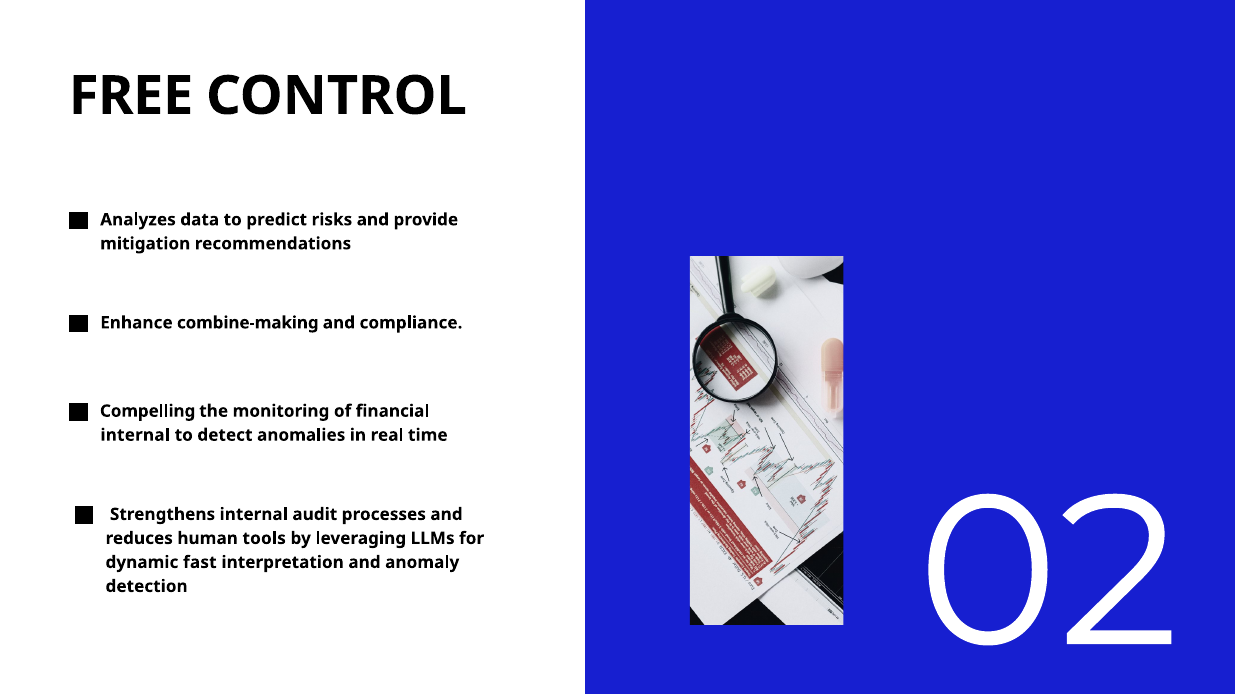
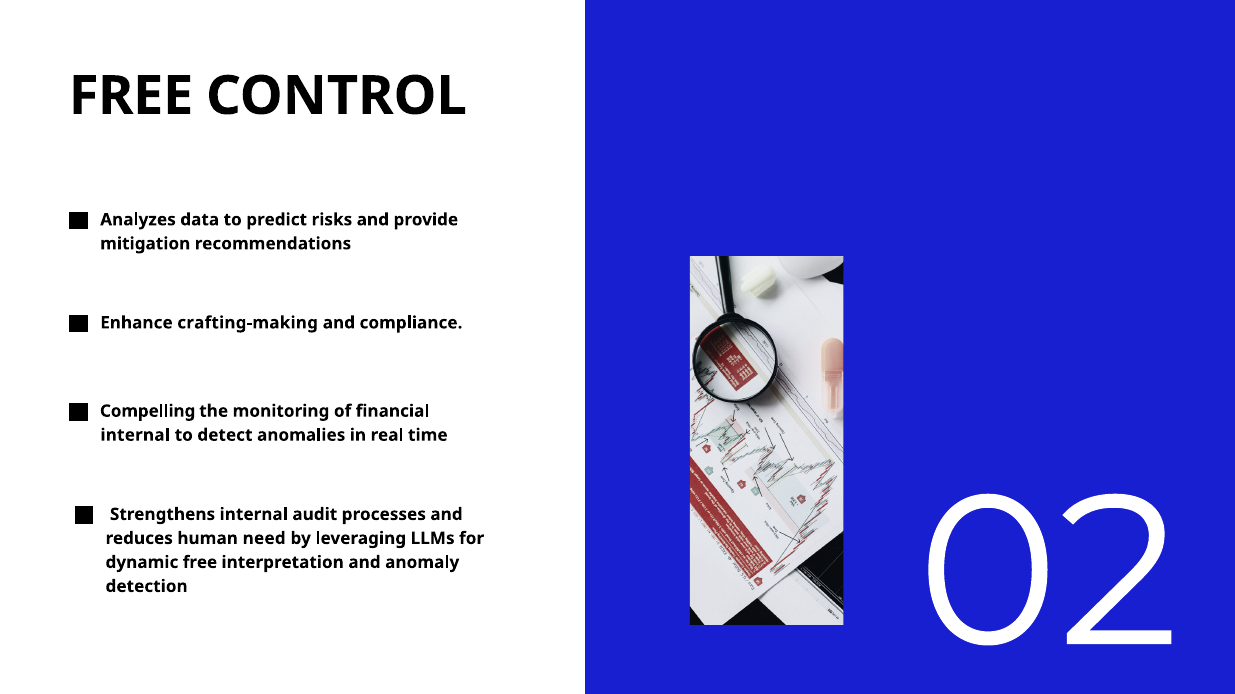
combine-making: combine-making -> crafting-making (248, 323)
tools: tools -> need (264, 539)
dynamic fast: fast -> free (200, 563)
